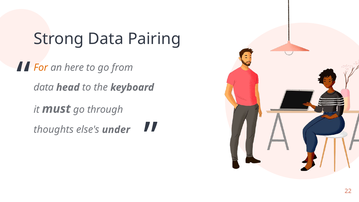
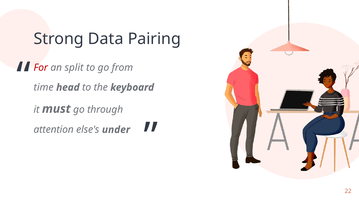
For colour: orange -> red (41, 68)
here: here -> split (74, 68)
data: data -> time (44, 87)
thoughts: thoughts -> attention (54, 130)
